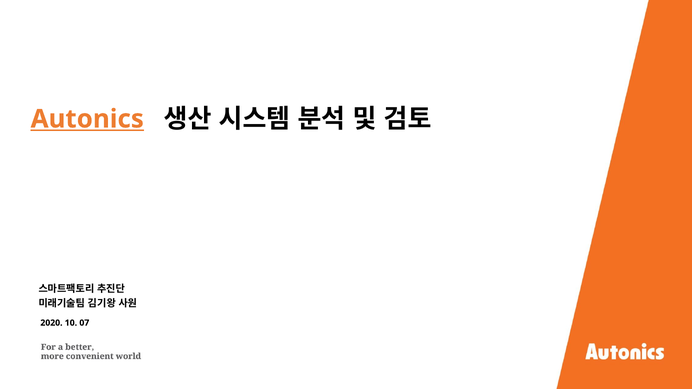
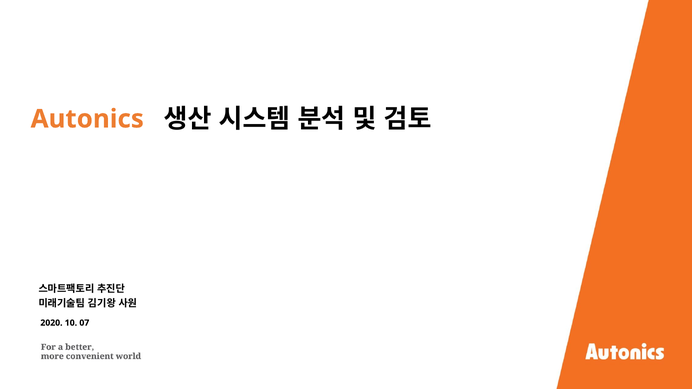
Autonics underline: present -> none (87, 119)
